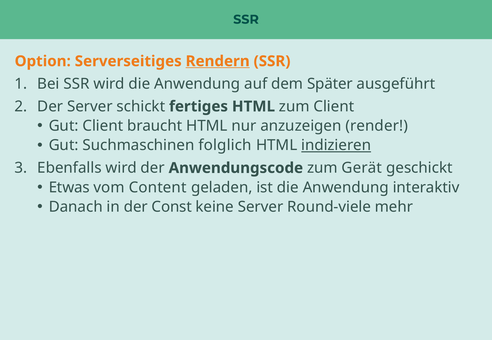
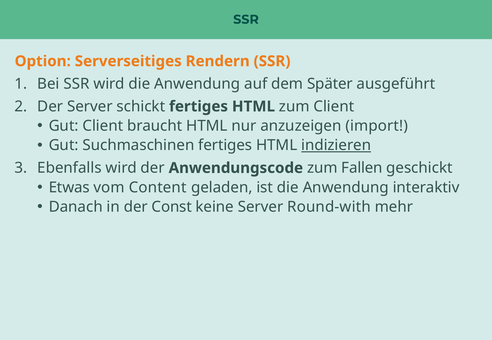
Rendern underline: present -> none (218, 61)
render: render -> import (377, 126)
Suchmaschinen folglich: folglich -> fertiges (225, 146)
Gerät: Gerät -> Fallen (362, 168)
Round-viele: Round-viele -> Round-with (329, 207)
